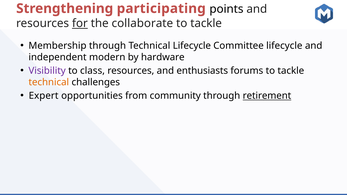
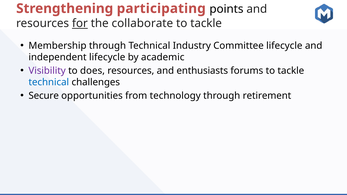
Technical Lifecycle: Lifecycle -> Industry (192, 46)
independent modern: modern -> lifecycle (107, 57)
hardware: hardware -> academic (163, 57)
class: class -> does (92, 71)
technical colour: orange -> blue (49, 82)
Expert: Expert -> Secure (44, 96)
community: community -> technology (175, 96)
retirement underline: present -> none (267, 96)
